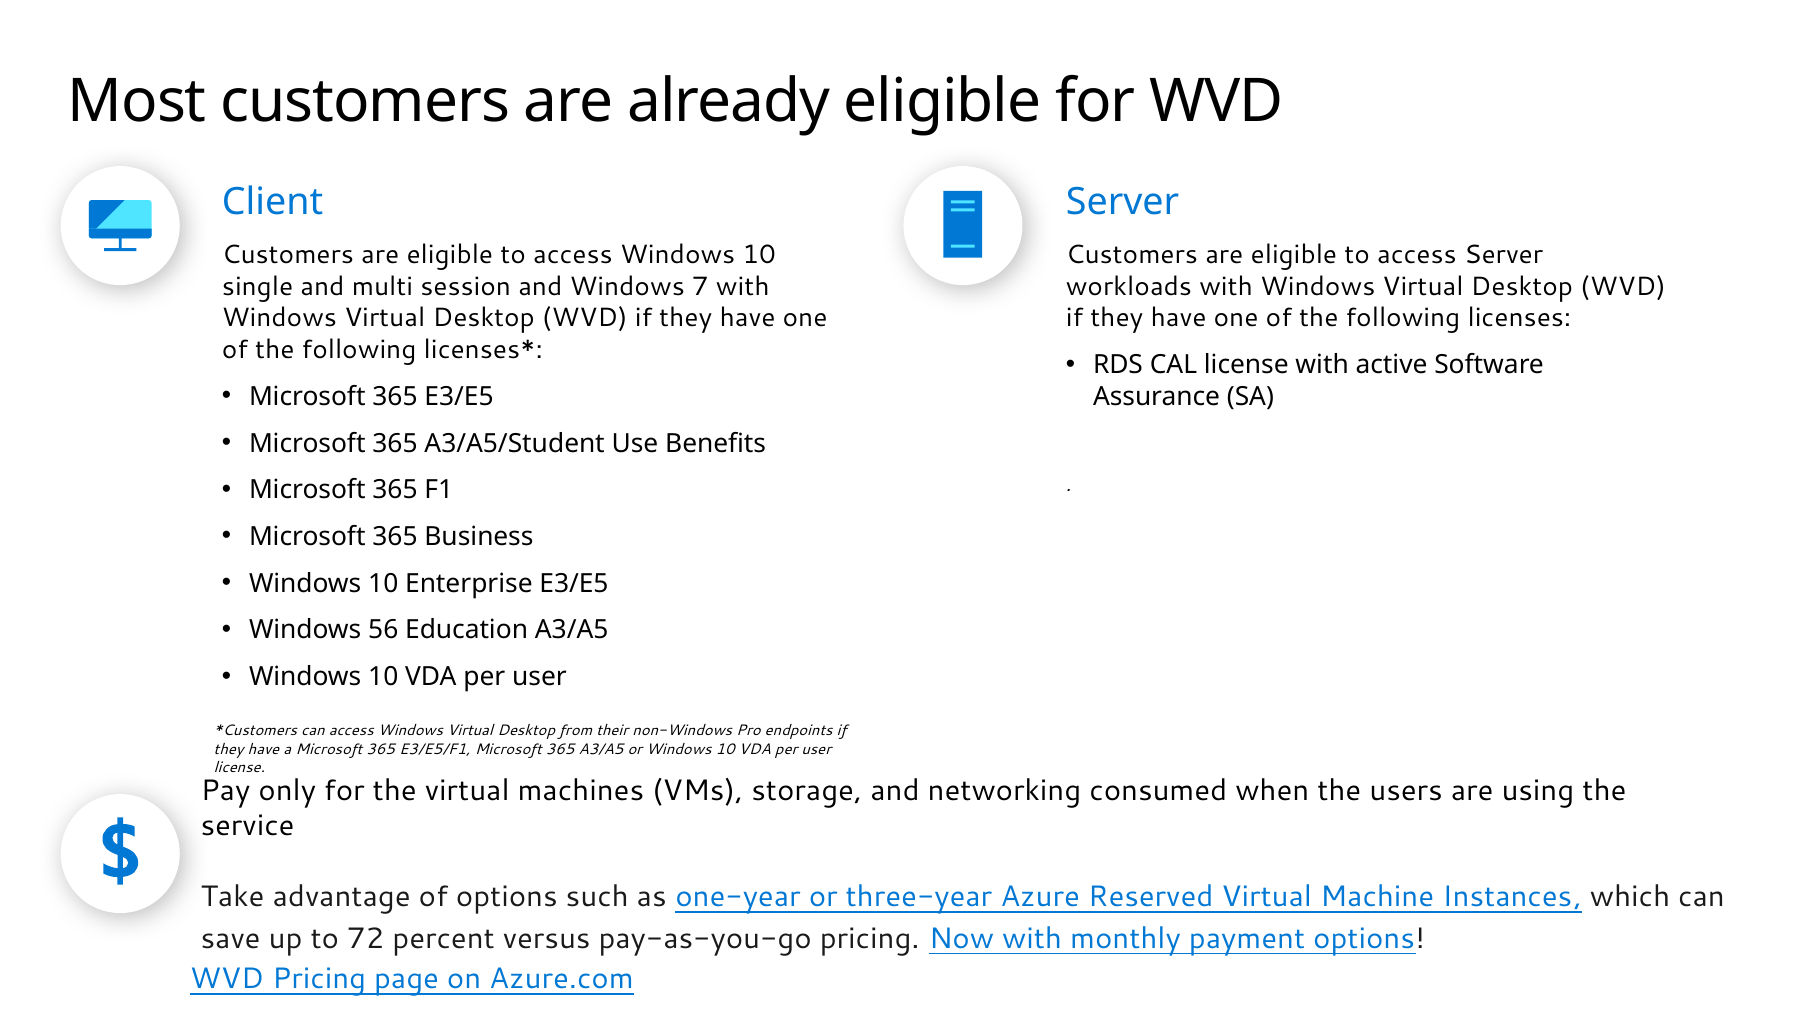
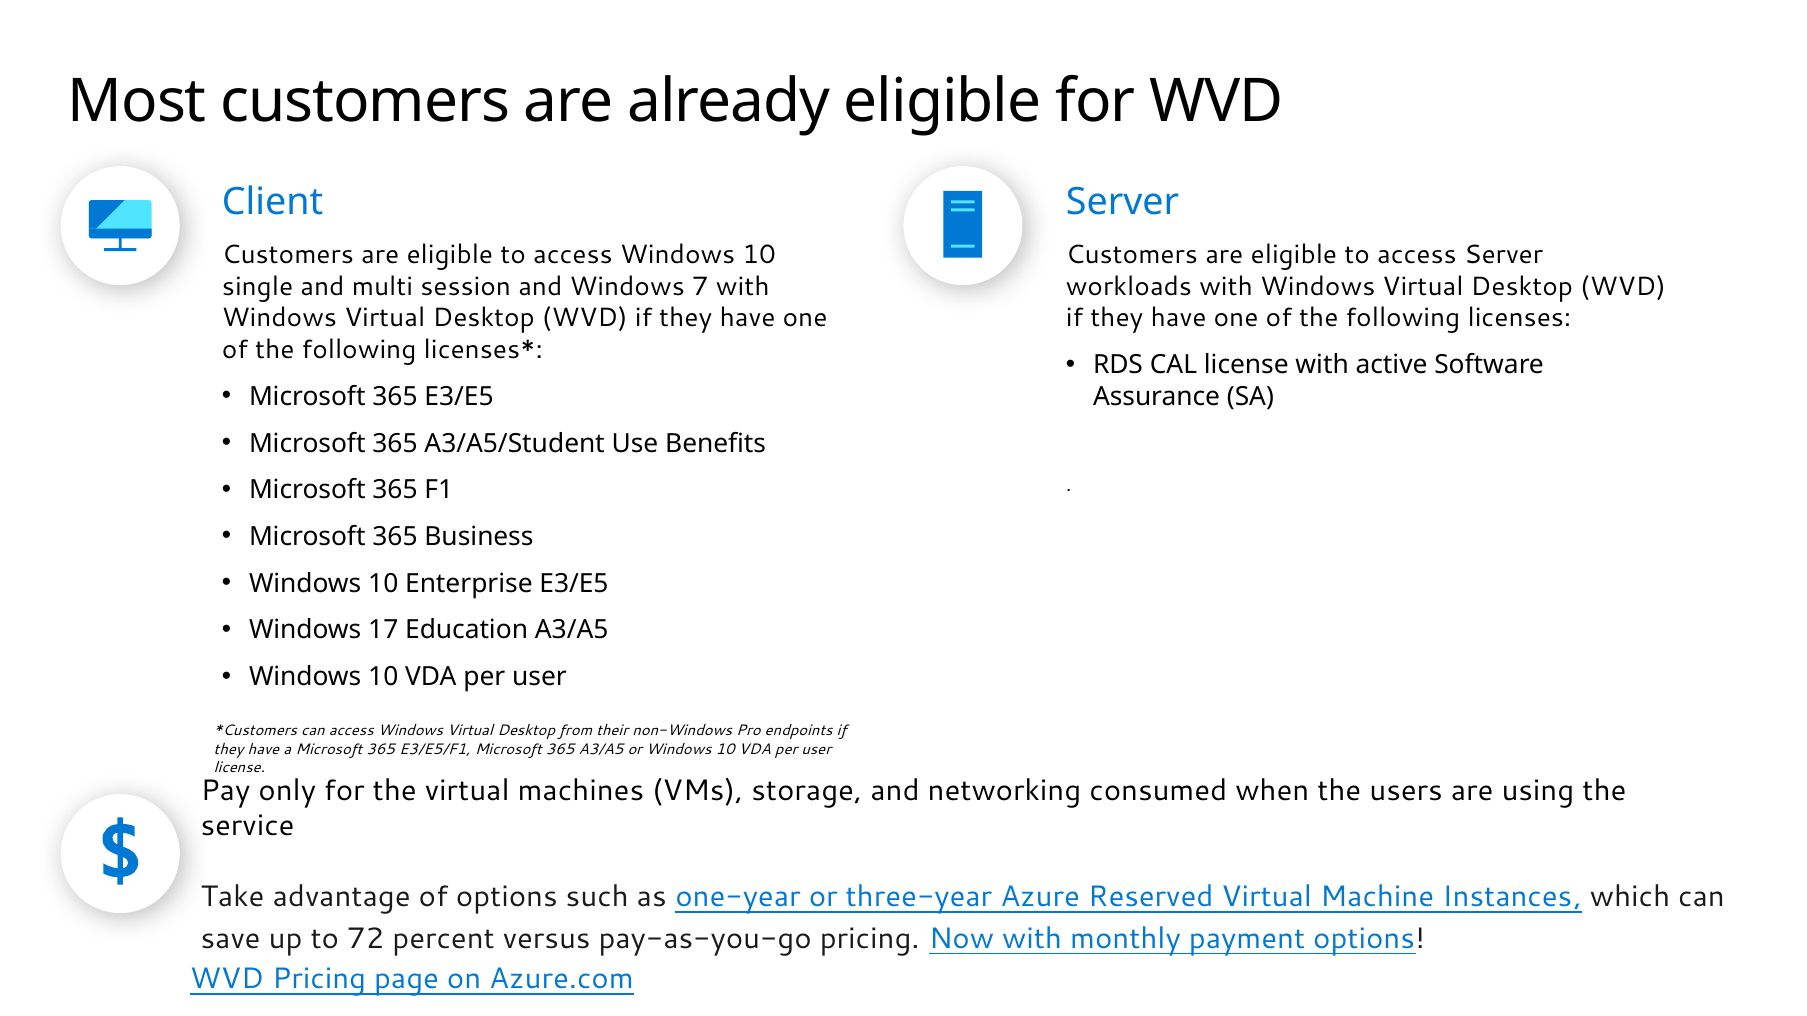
56: 56 -> 17 (383, 630)
